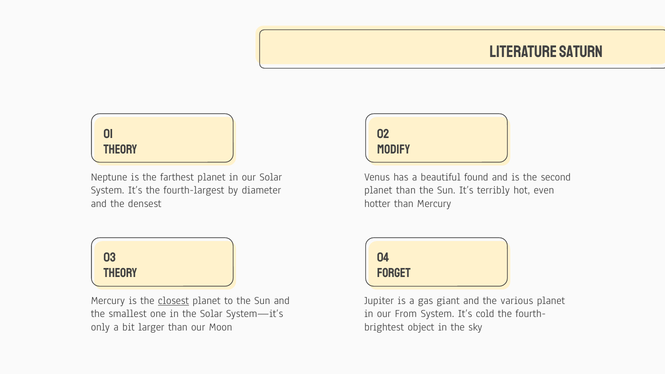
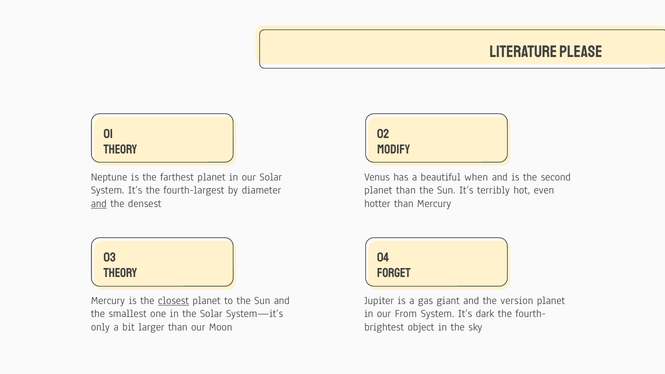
SATURN: SATURN -> PLEASE (581, 52)
found: found -> when (476, 177)
and underline: none -> present (99, 204)
various: various -> version (517, 300)
cold: cold -> dark (485, 314)
